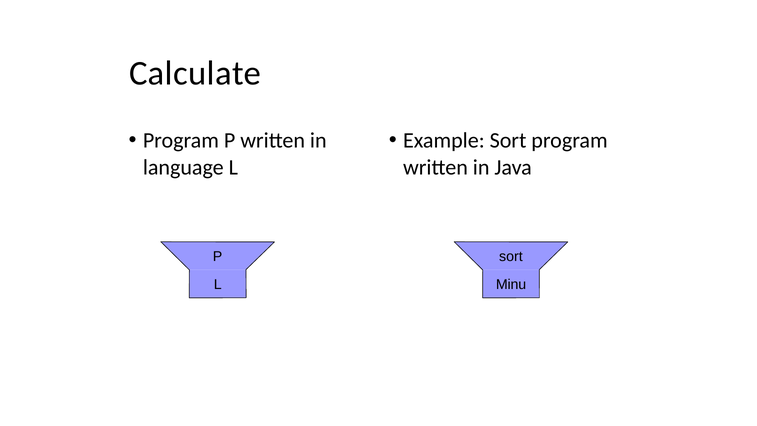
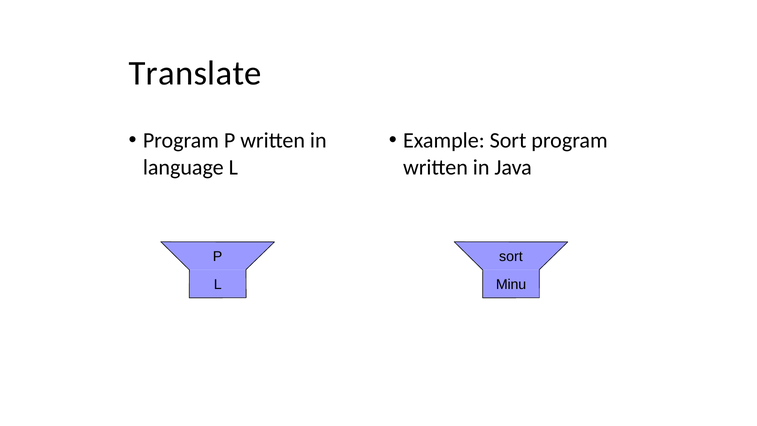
Calculate: Calculate -> Translate (195, 73)
